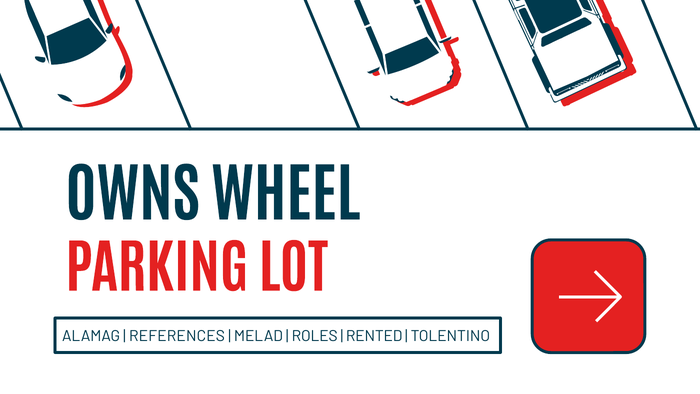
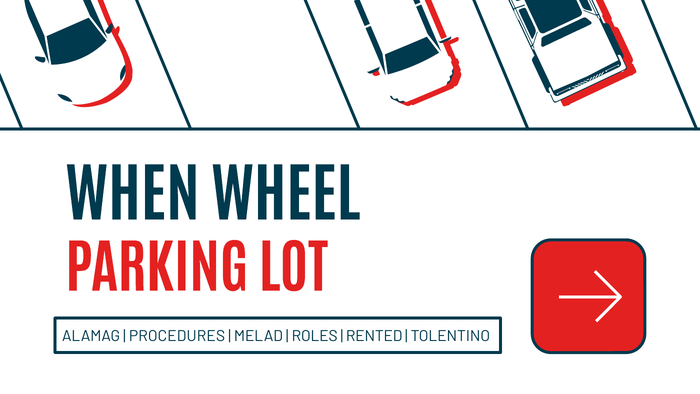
OWNS: OWNS -> WHEN (133, 198)
REFERENCES: REFERENCES -> PROCEDURES (177, 336)
